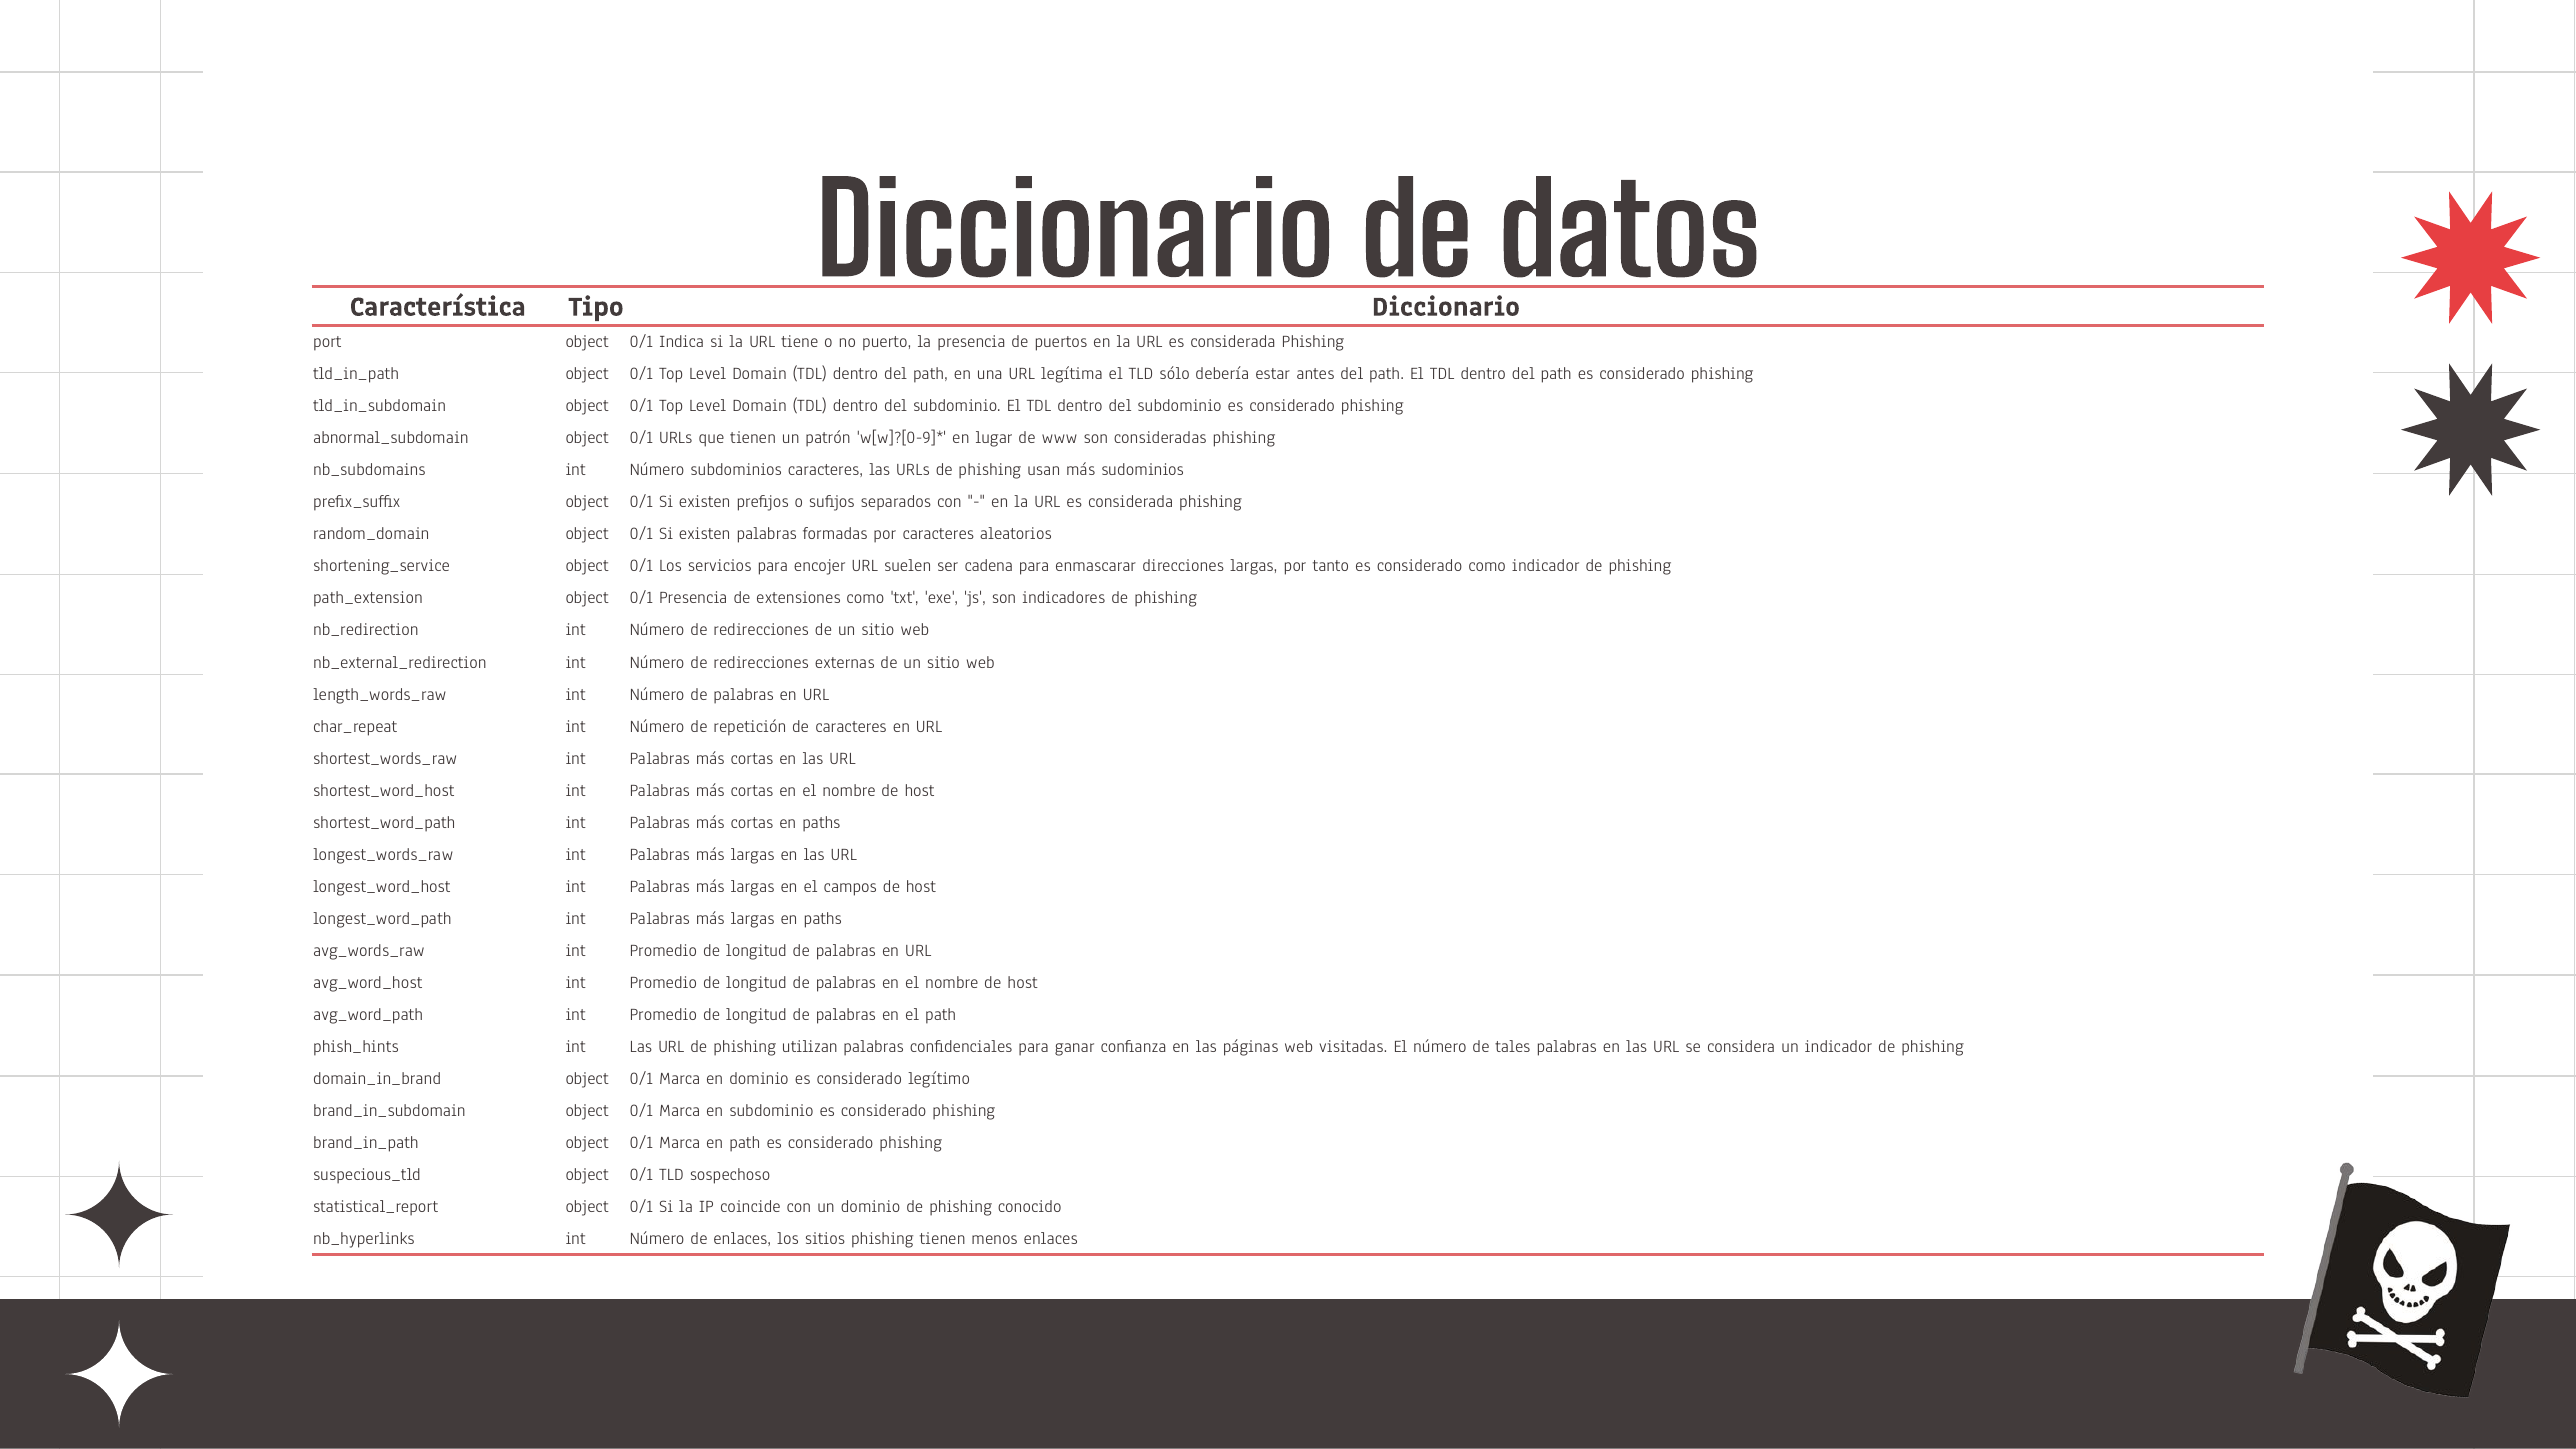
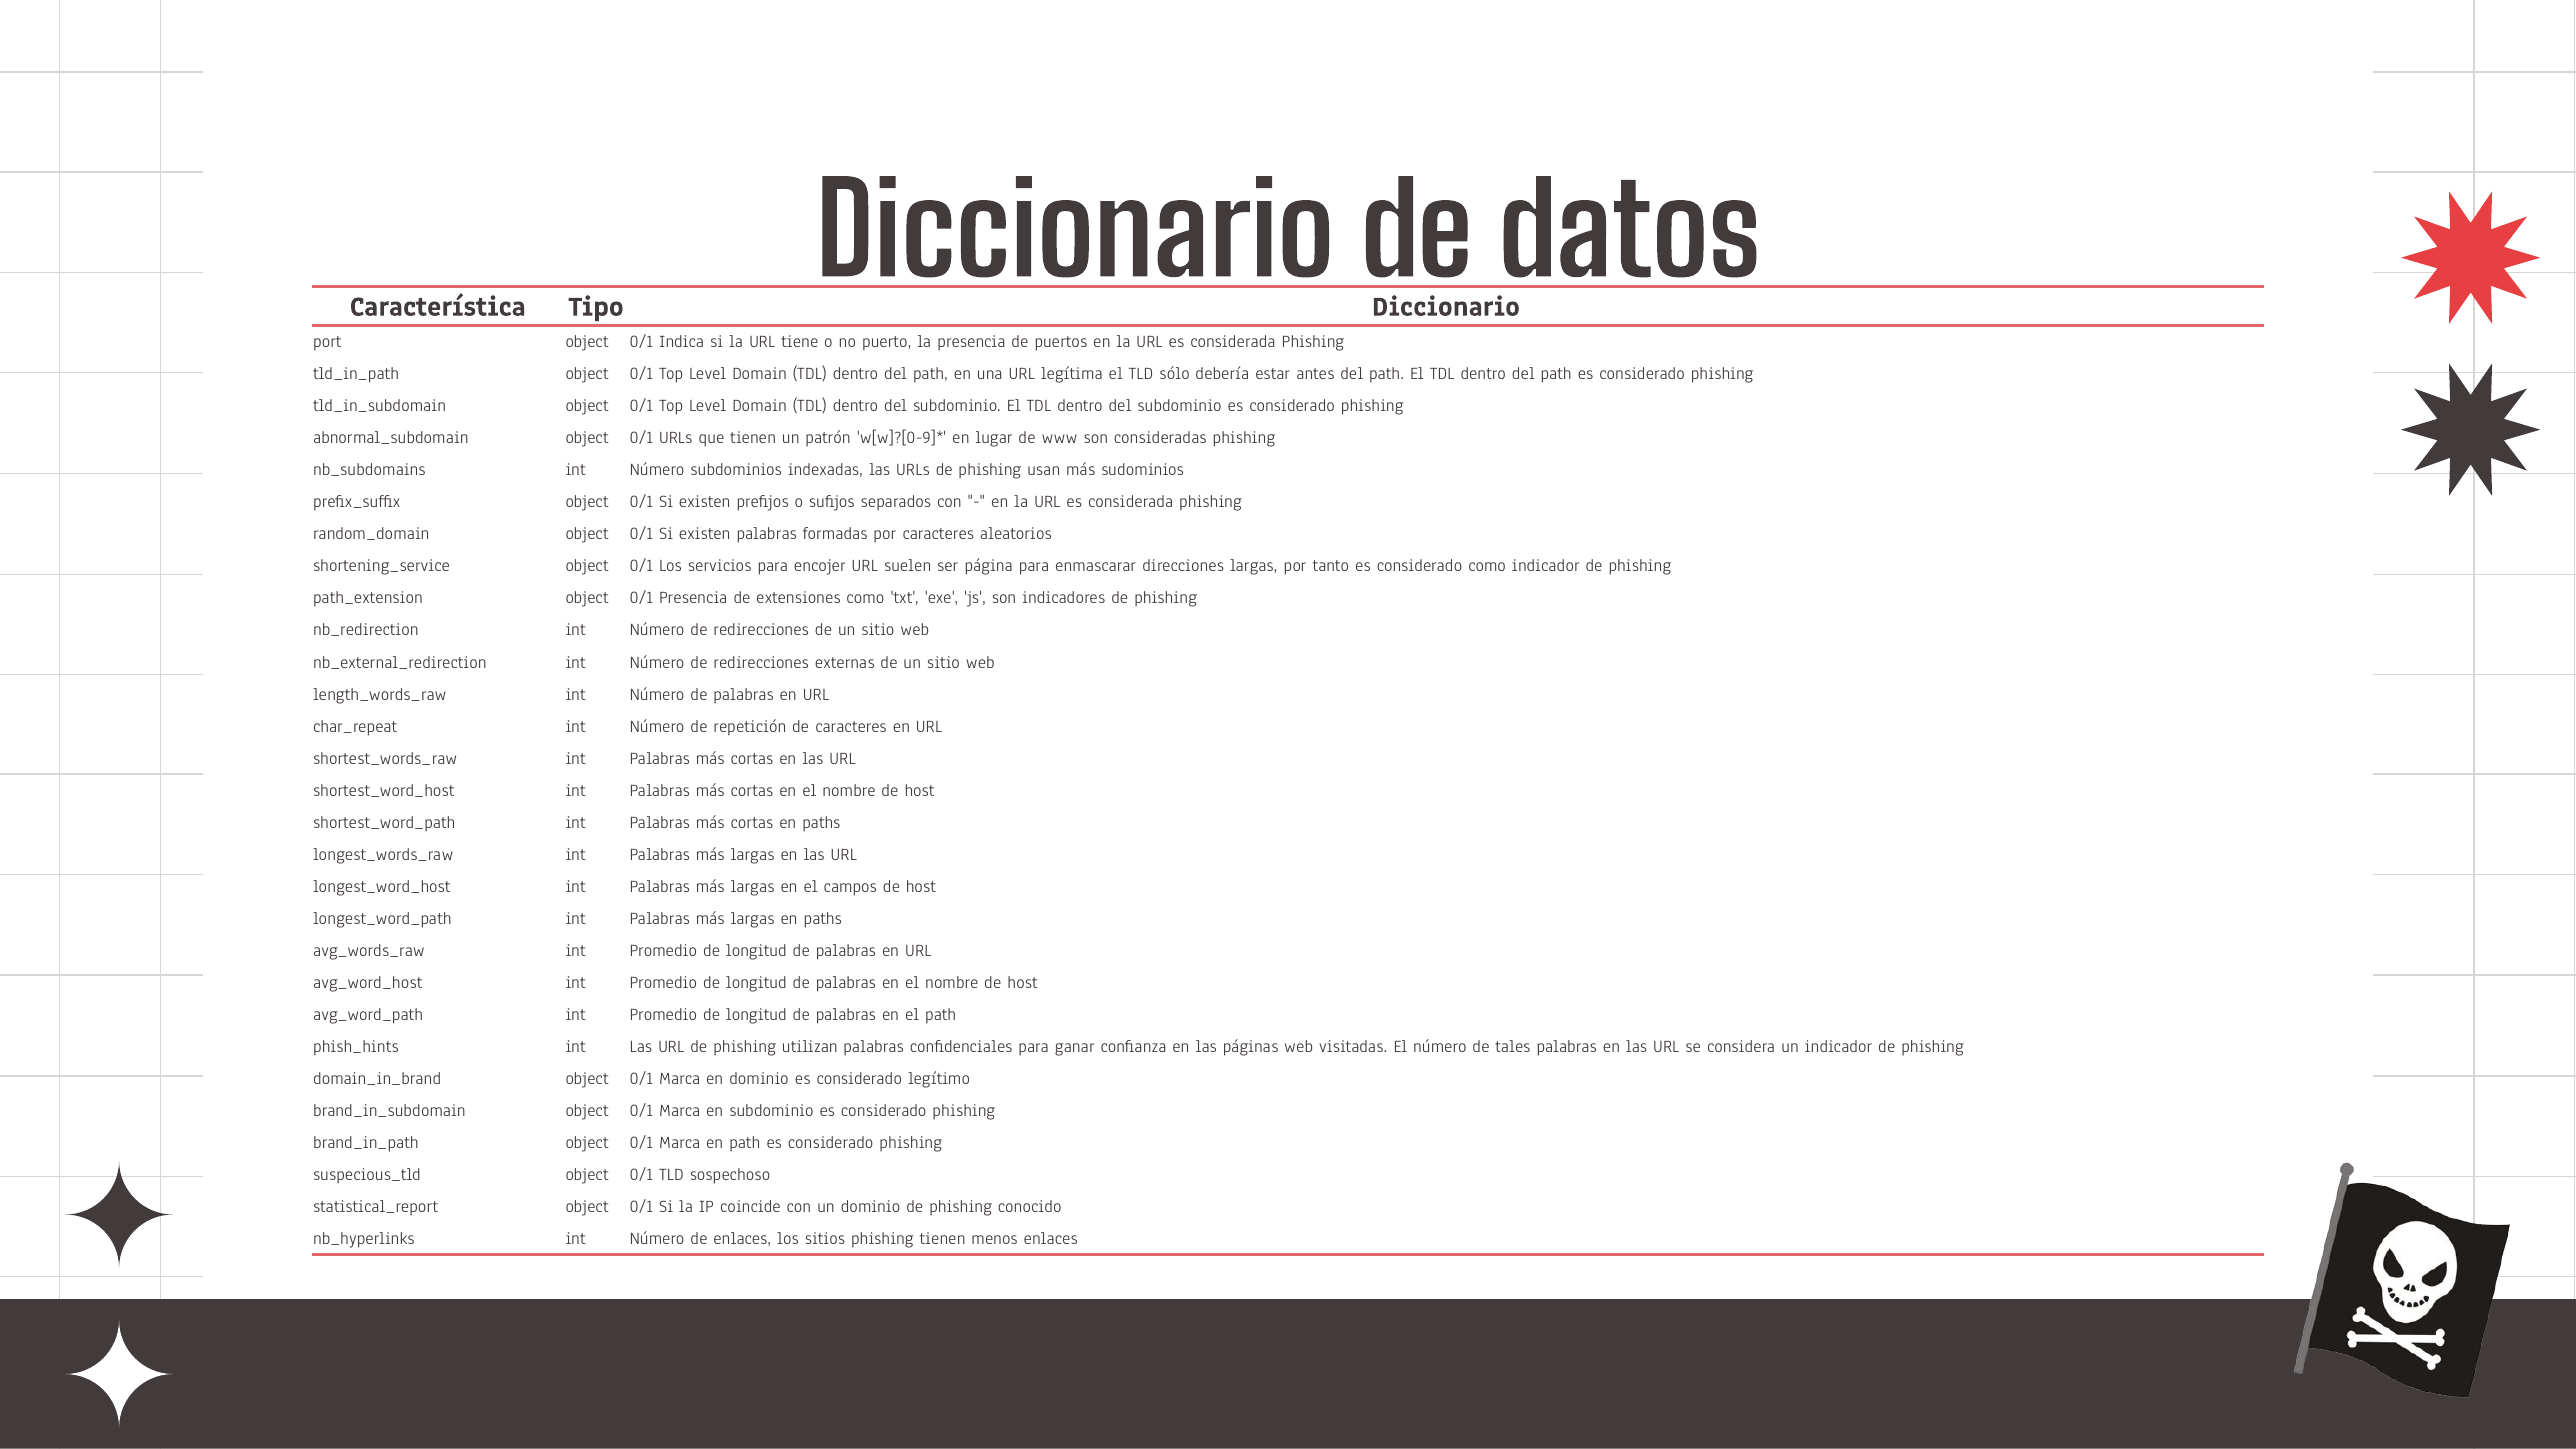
subdominios caracteres: caracteres -> indexadas (825, 470)
cadena: cadena -> página (989, 566)
